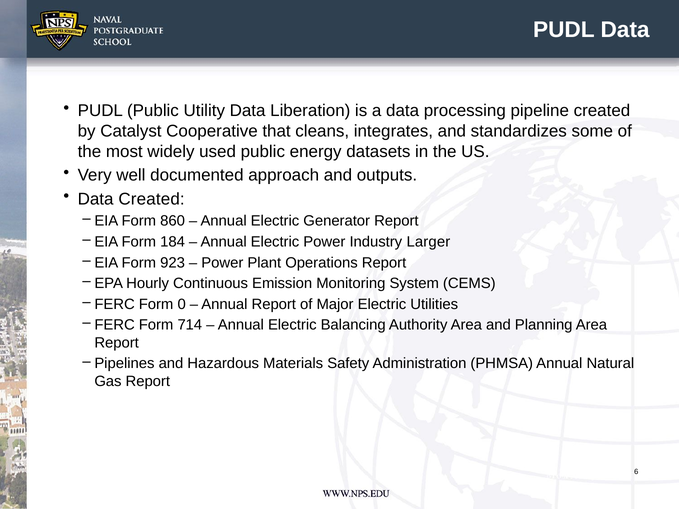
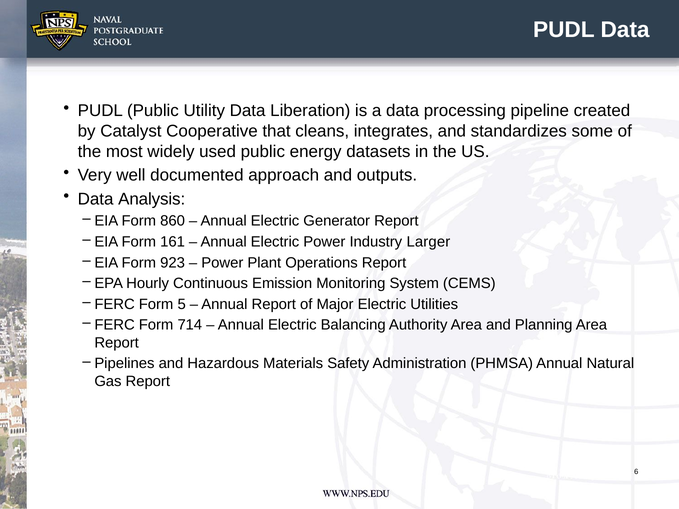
Data Created: Created -> Analysis (152, 199)
184: 184 -> 161 (173, 242)
0: 0 -> 5 (182, 304)
